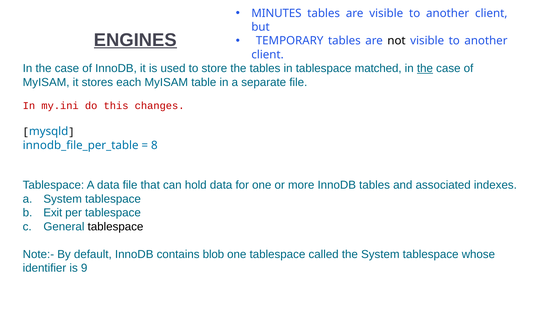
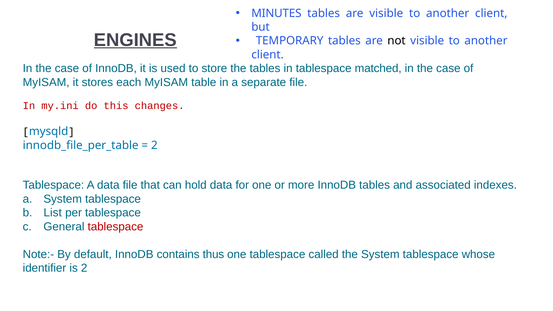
the underline: present -> none (425, 68)
8: 8 -> 2 (154, 145)
Exit: Exit -> List (53, 213)
tablespace colour: black -> red (116, 227)
blob: blob -> thus (213, 254)
is 9: 9 -> 2 (84, 268)
